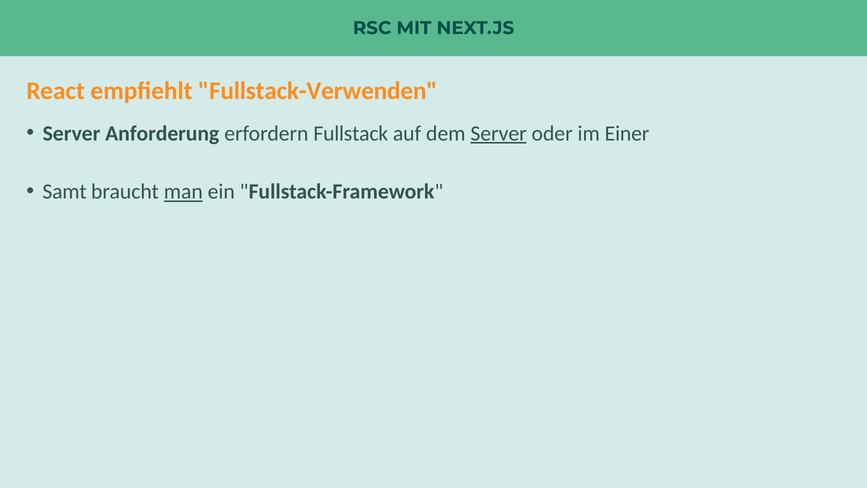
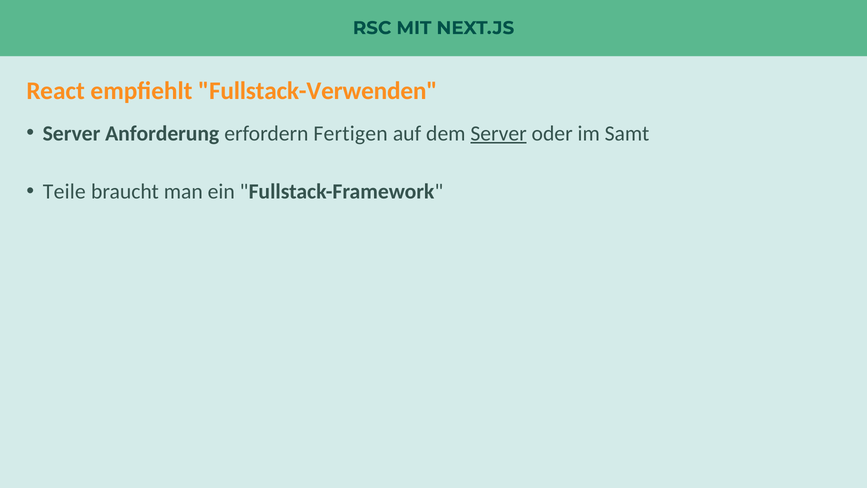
Fullstack: Fullstack -> Fertigen (351, 133)
Einer: Einer -> Samt (627, 133)
Samt: Samt -> Teile (64, 192)
man underline: present -> none (183, 192)
